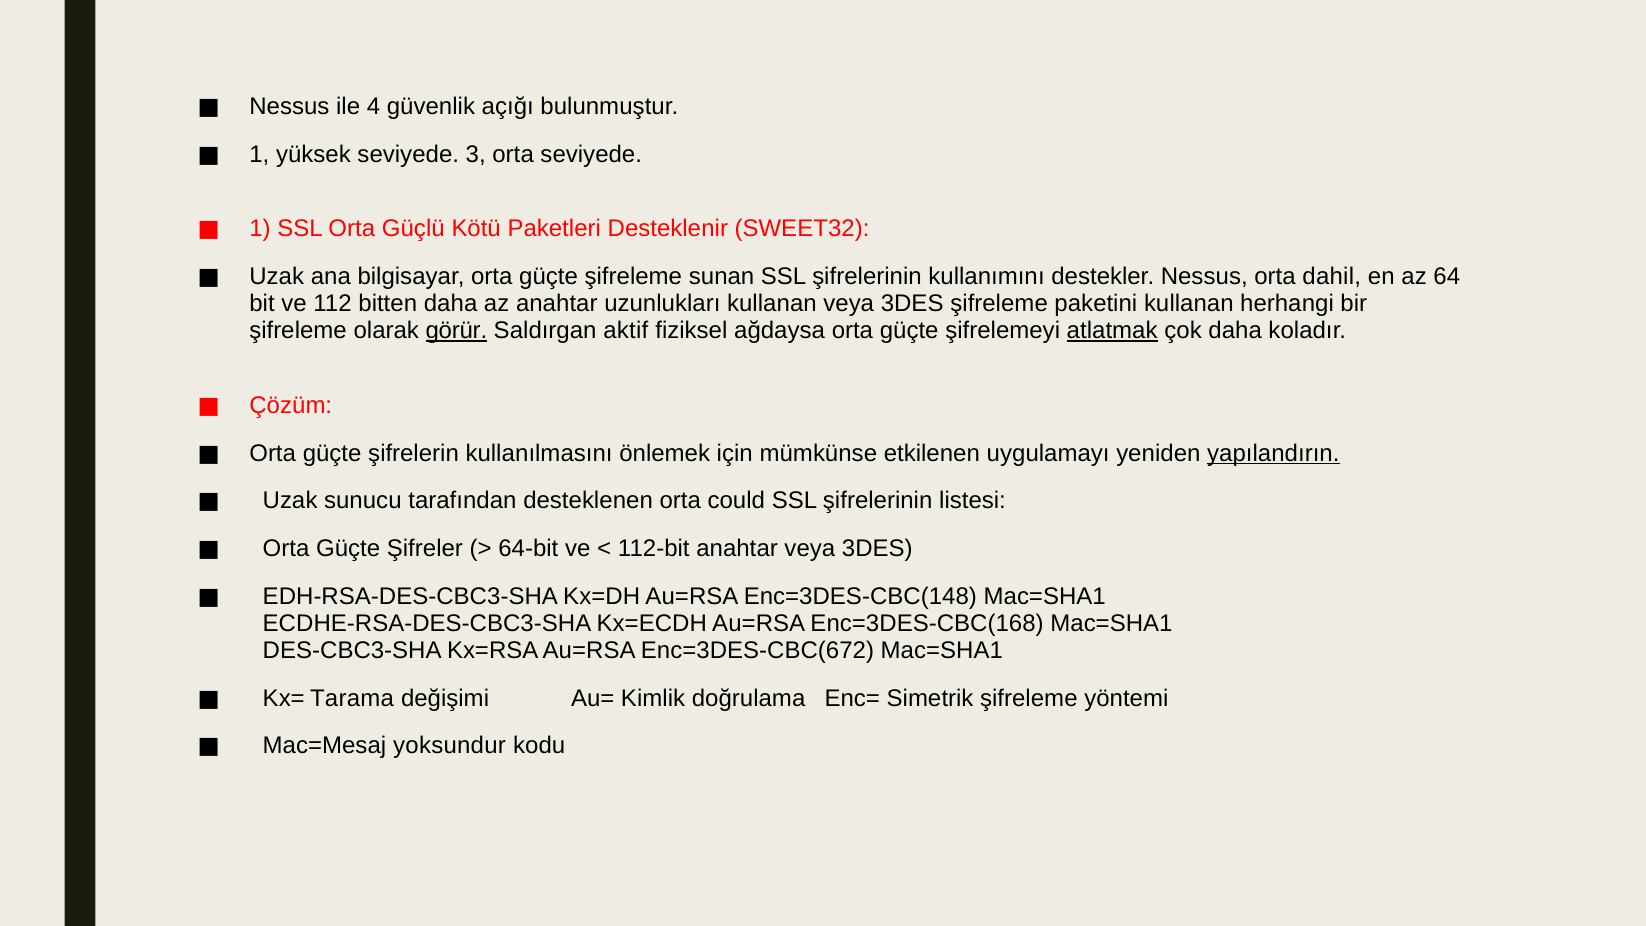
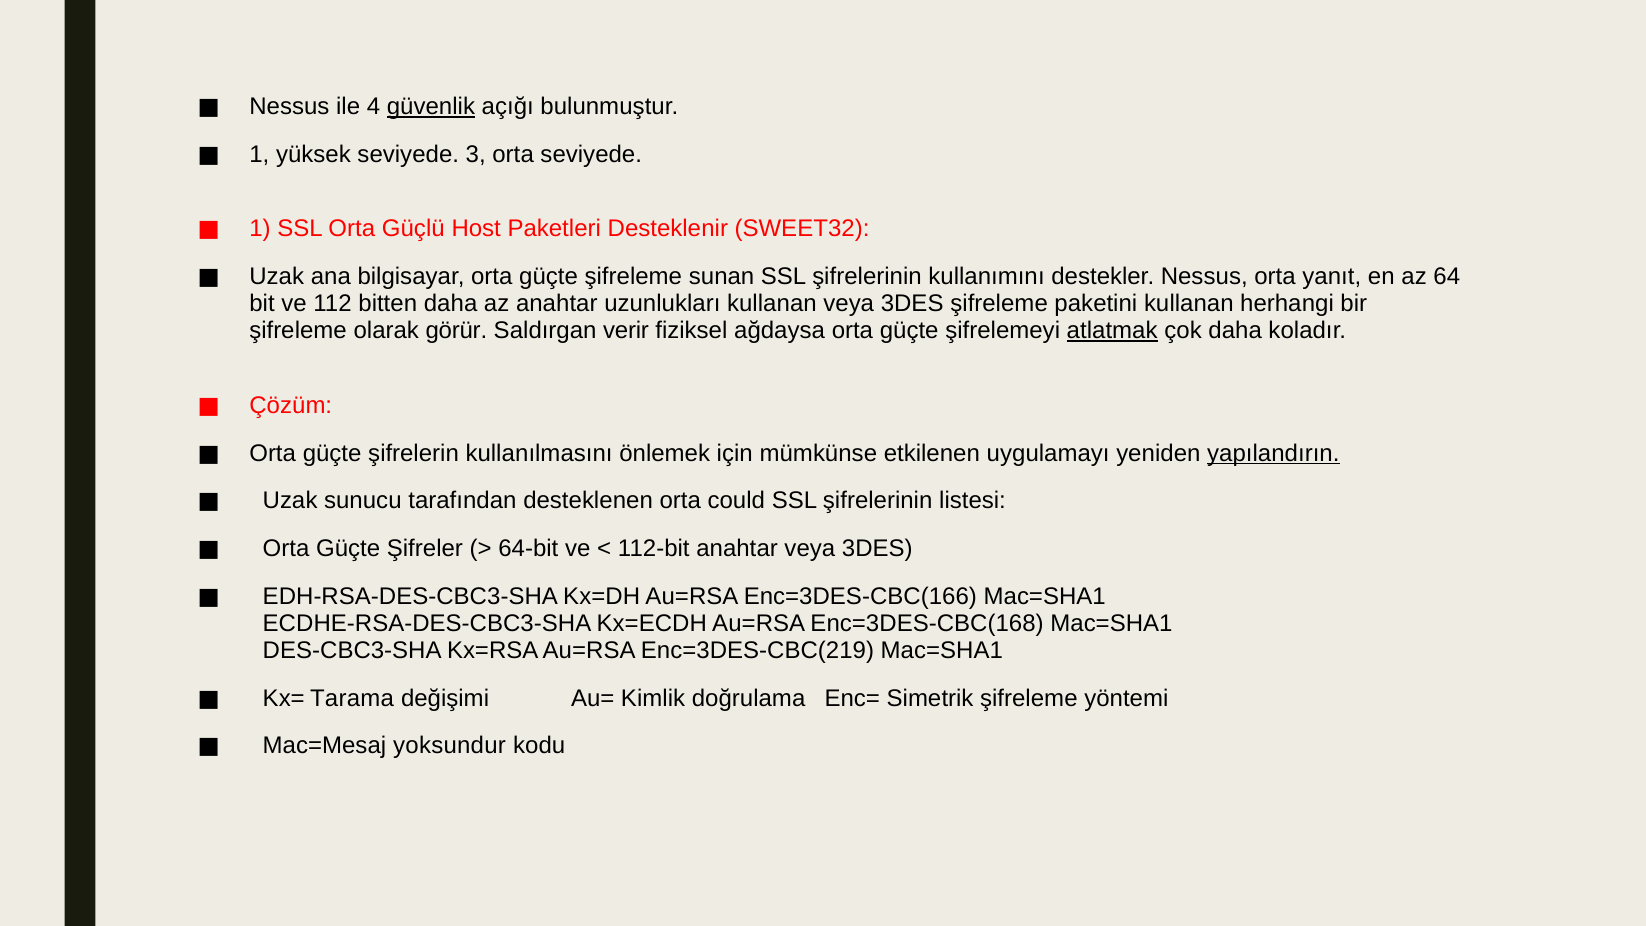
güvenlik underline: none -> present (431, 107)
Kötü: Kötü -> Host (476, 229)
dahil: dahil -> yanıt (1332, 277)
görür underline: present -> none (456, 331)
aktif: aktif -> verir (626, 331)
Enc=3DES-CBC(148: Enc=3DES-CBC(148 -> Enc=3DES-CBC(166 (860, 596)
Enc=3DES-CBC(672: Enc=3DES-CBC(672 -> Enc=3DES-CBC(219 (758, 650)
